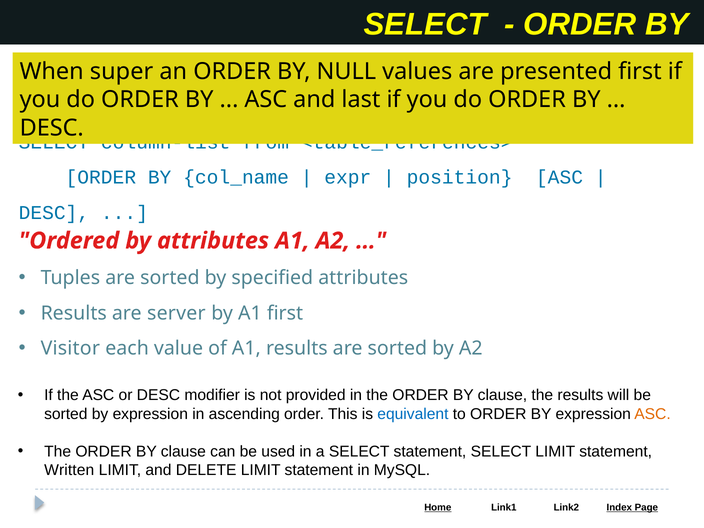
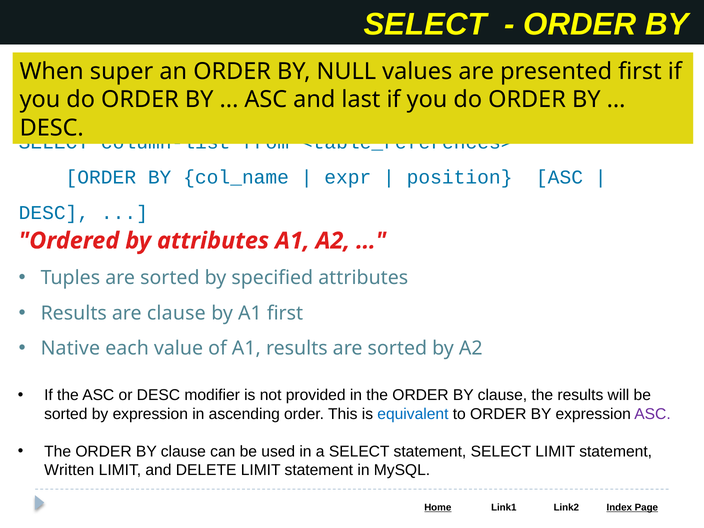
are server: server -> clause (176, 313)
Visitor: Visitor -> Native (70, 348)
ASC colour: orange -> purple (653, 414)
